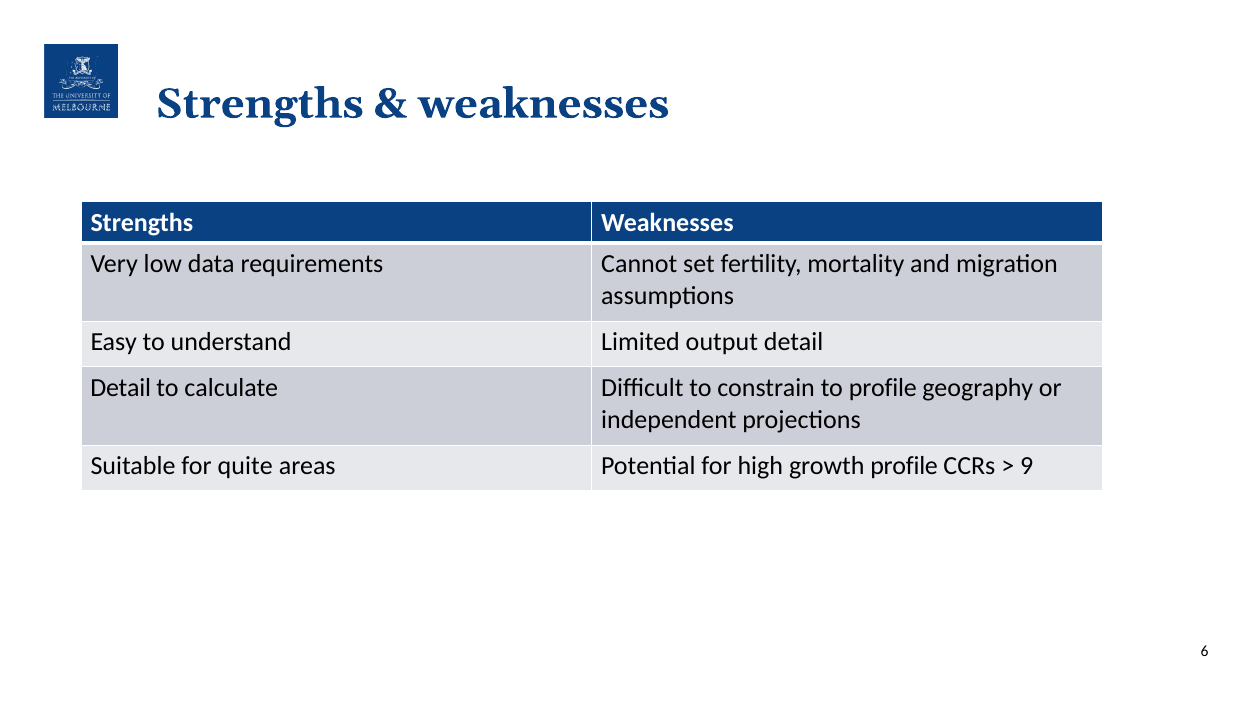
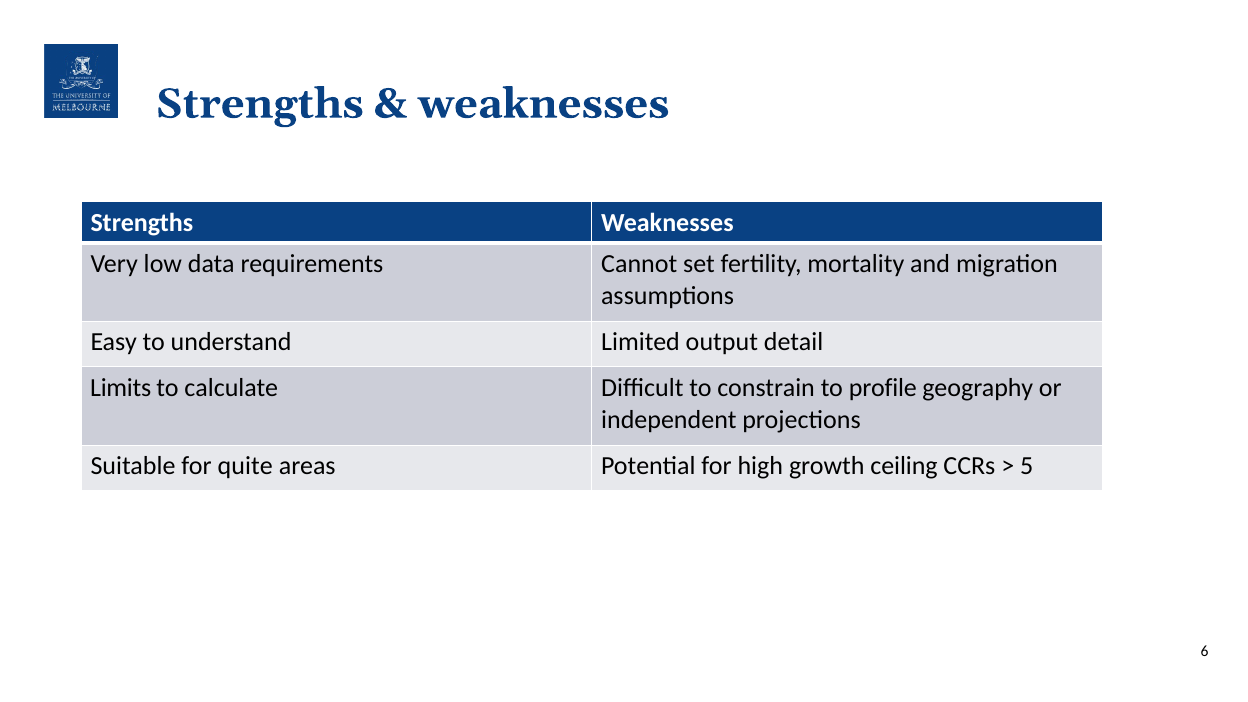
Detail: Detail -> Limits (121, 388)
growth profile: profile -> ceiling (904, 466)
9: 9 -> 5 (1027, 466)
